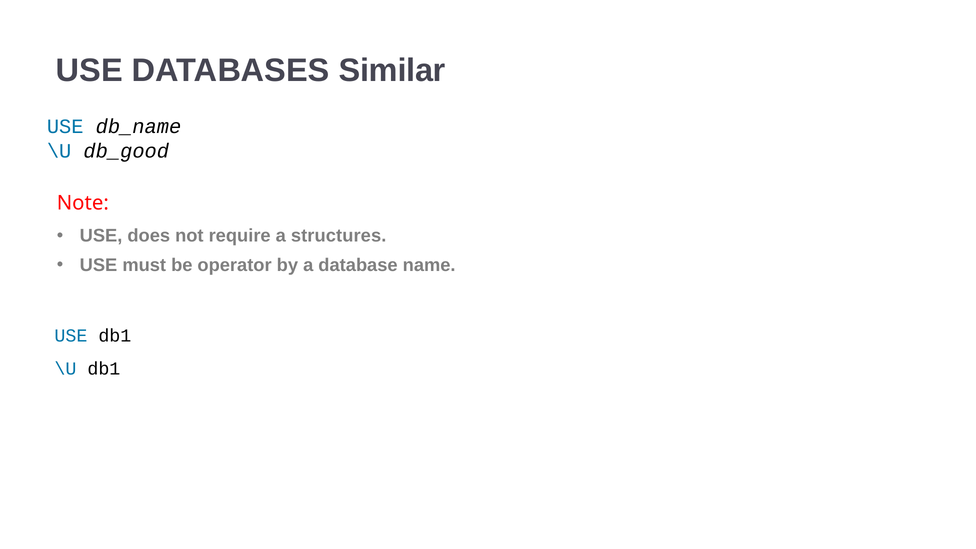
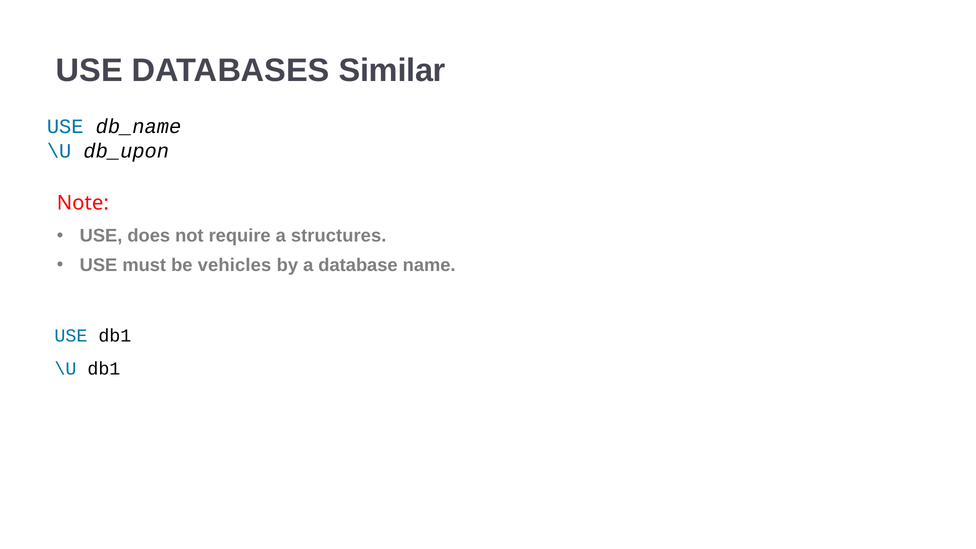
db_good: db_good -> db_upon (126, 151)
operator: operator -> vehicles (234, 265)
